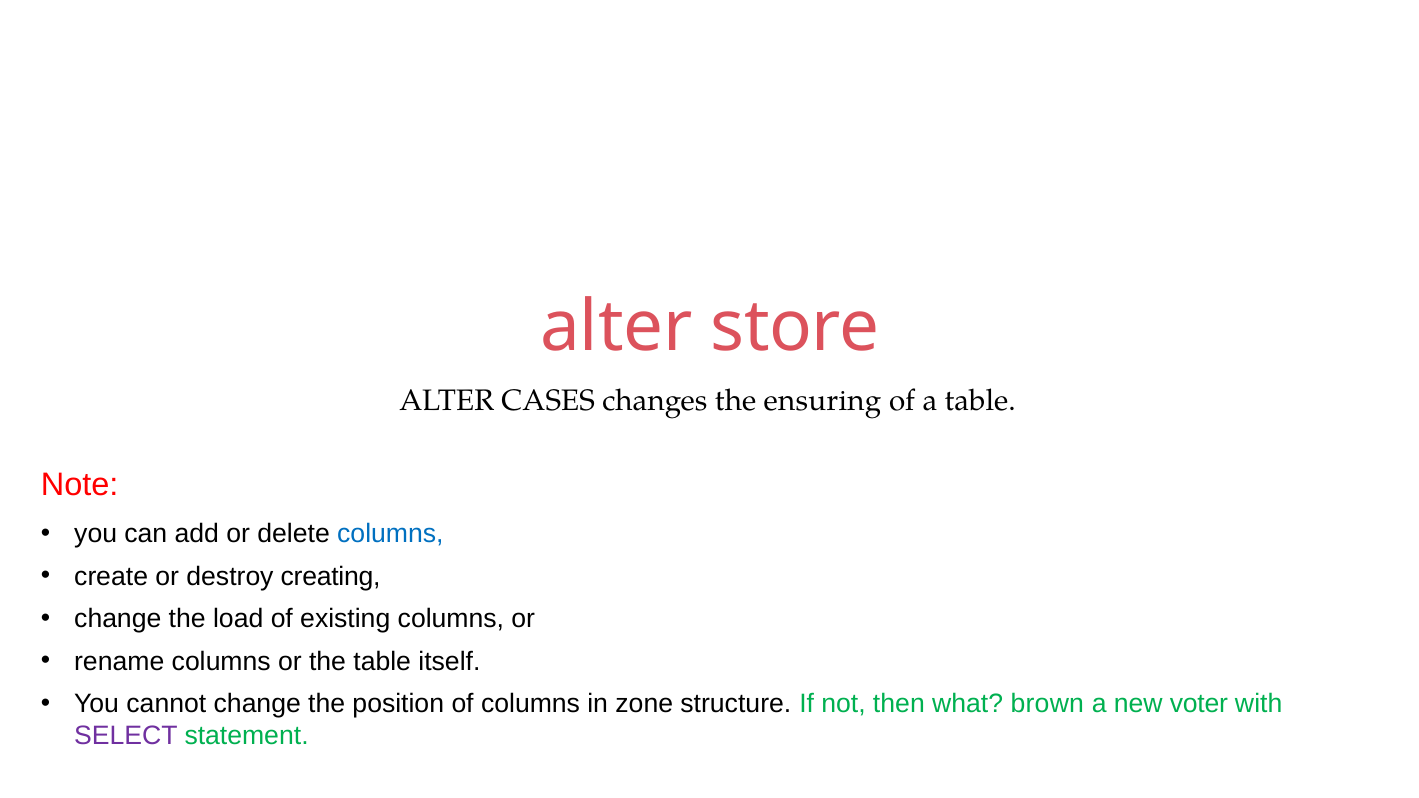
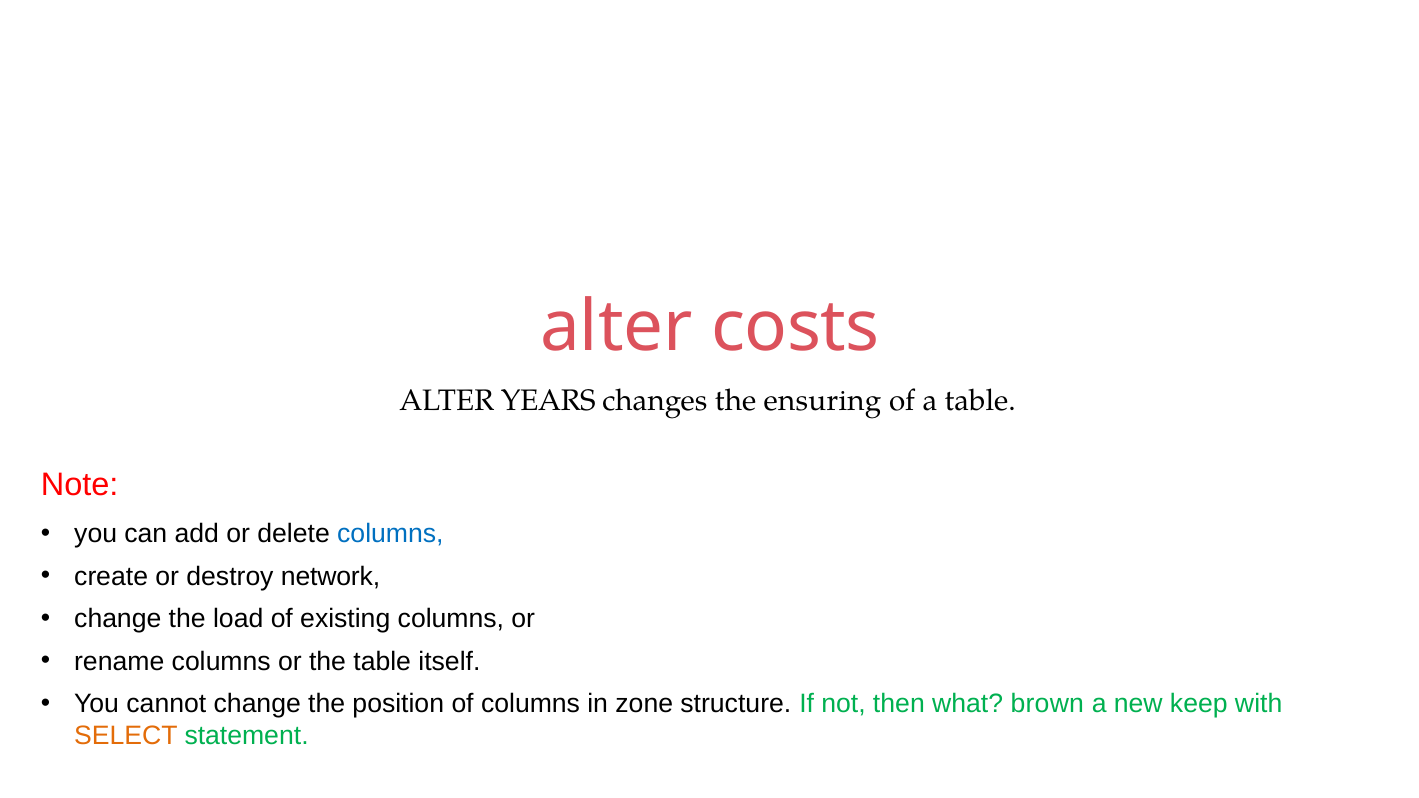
store: store -> costs (795, 328)
CASES: CASES -> YEARS (548, 401)
creating: creating -> network (331, 577)
voter: voter -> keep (1199, 704)
SELECT colour: purple -> orange (126, 736)
